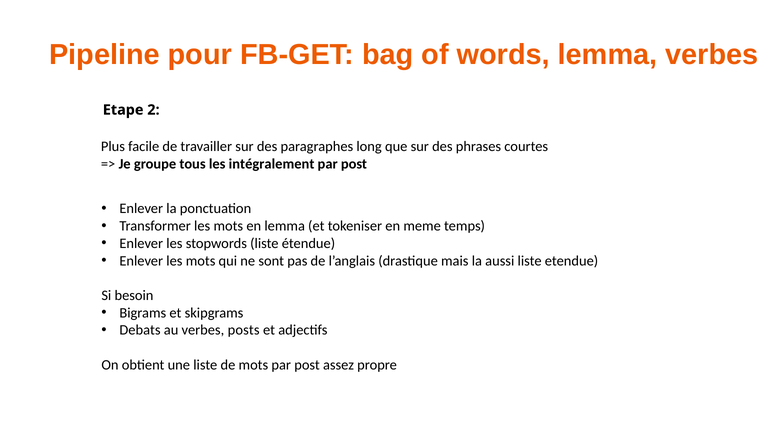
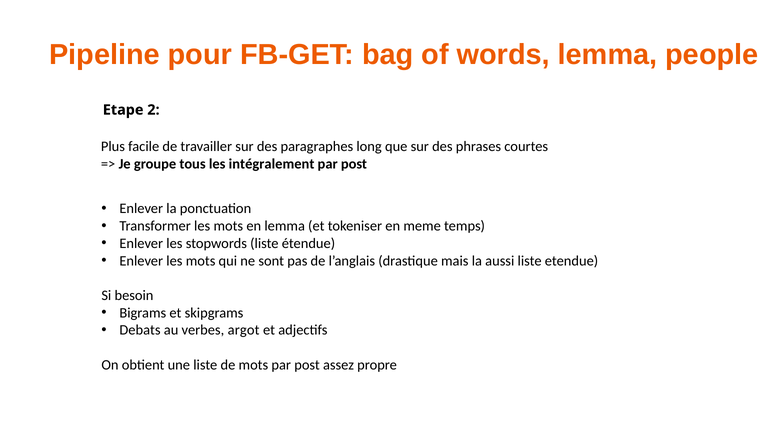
lemma verbes: verbes -> people (712, 55)
posts: posts -> argot (244, 330)
